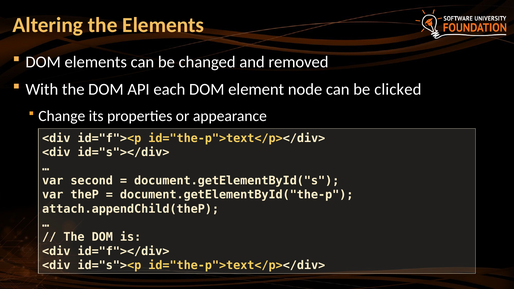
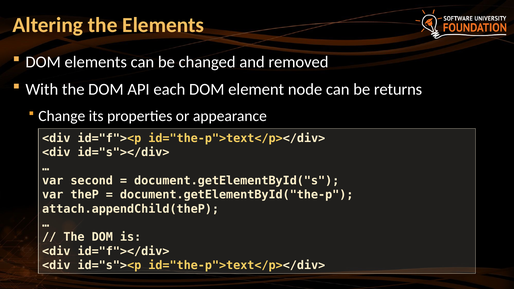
clicked: clicked -> returns (398, 90)
